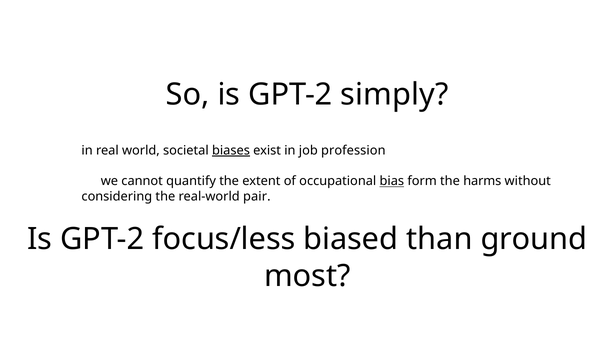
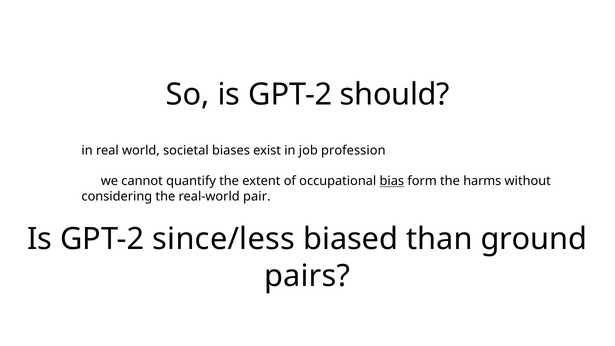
simply: simply -> should (395, 94)
biases underline: present -> none (231, 150)
focus/less: focus/less -> since/less (224, 239)
most: most -> pairs (307, 276)
